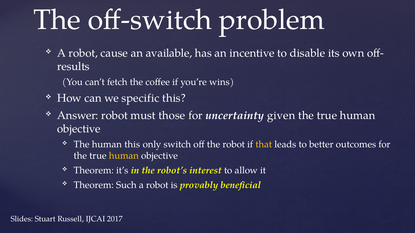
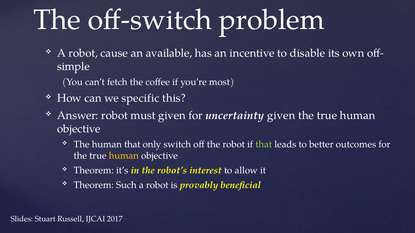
results: results -> simple (73, 67)
wins: wins -> most (222, 82)
must those: those -> given (172, 116)
human this: this -> that (132, 145)
that colour: yellow -> light green (264, 145)
